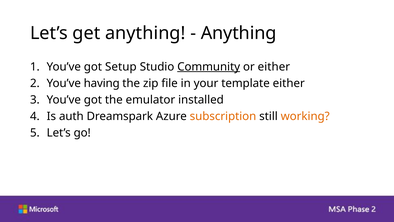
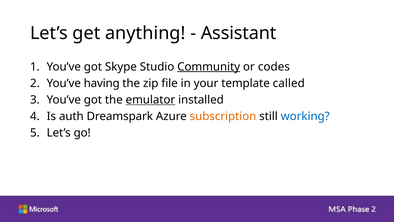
Anything: Anything -> Assistant (239, 33)
Setup: Setup -> Skype (121, 67)
or either: either -> codes (274, 67)
template either: either -> called (289, 83)
emulator underline: none -> present (150, 100)
working colour: orange -> blue (305, 116)
